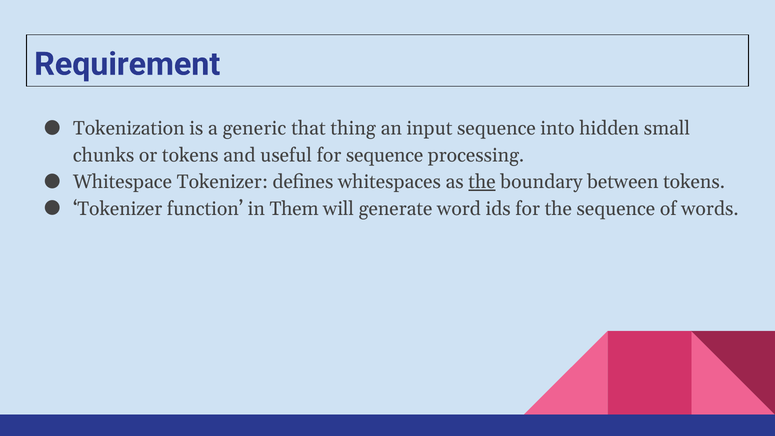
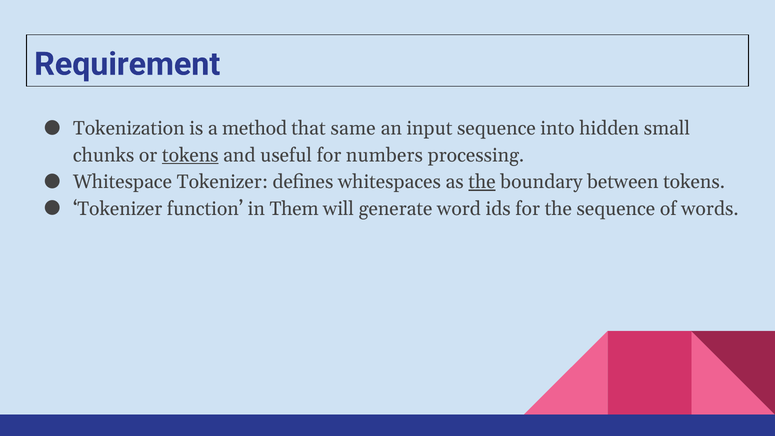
generic: generic -> method (255, 128)
thing: thing -> same (353, 128)
tokens underline: none -> present (190, 155)
for sequence: sequence -> numbers (384, 155)
